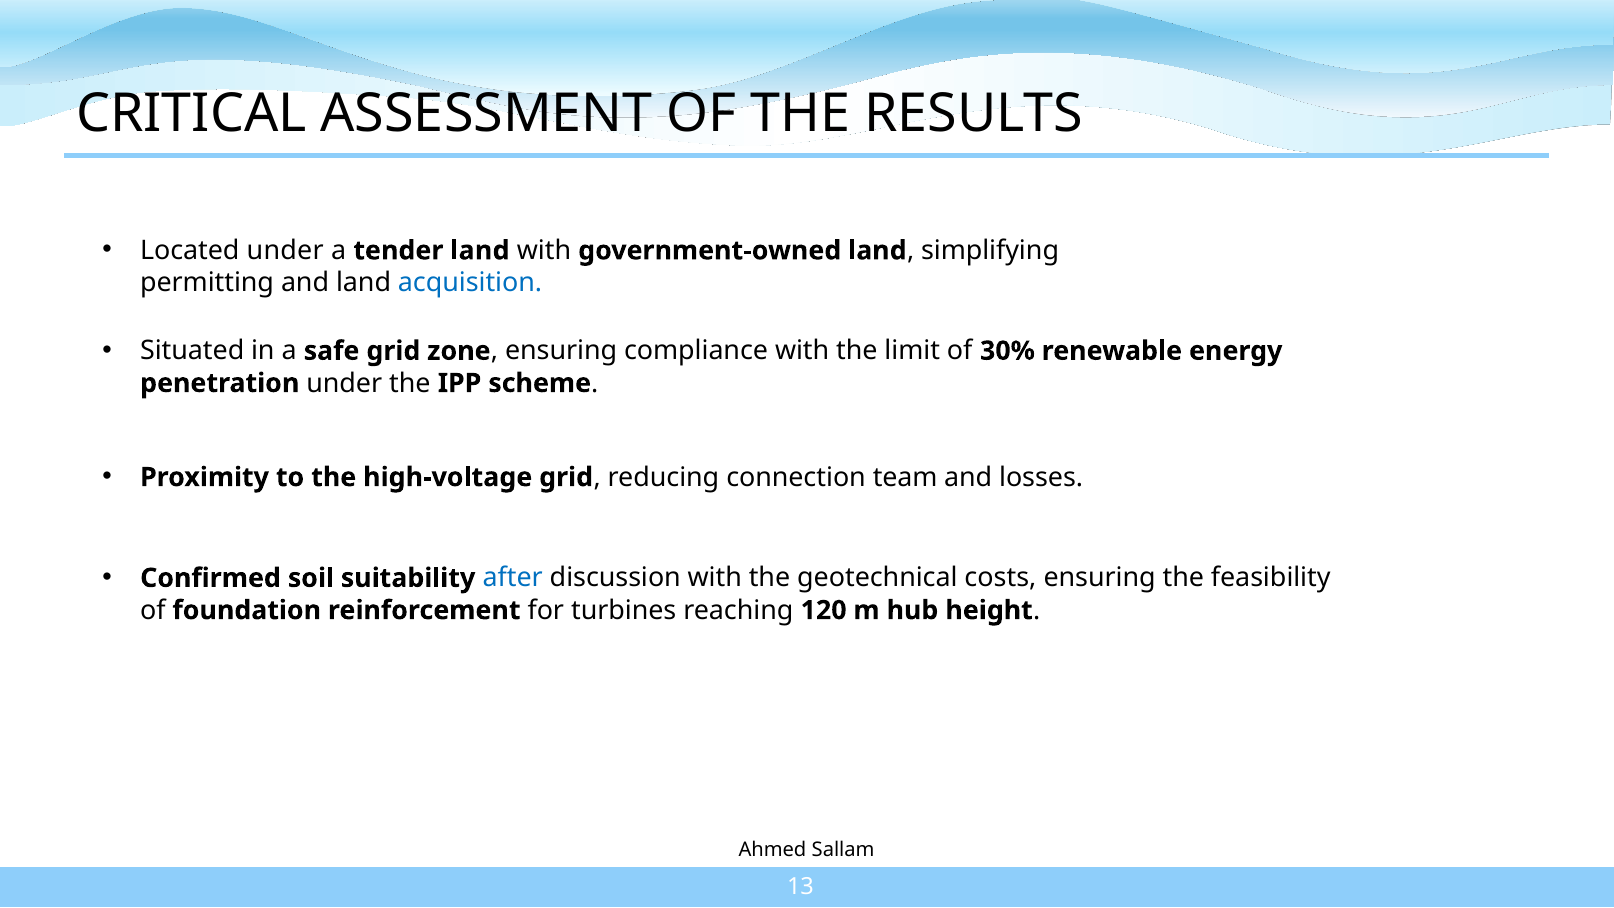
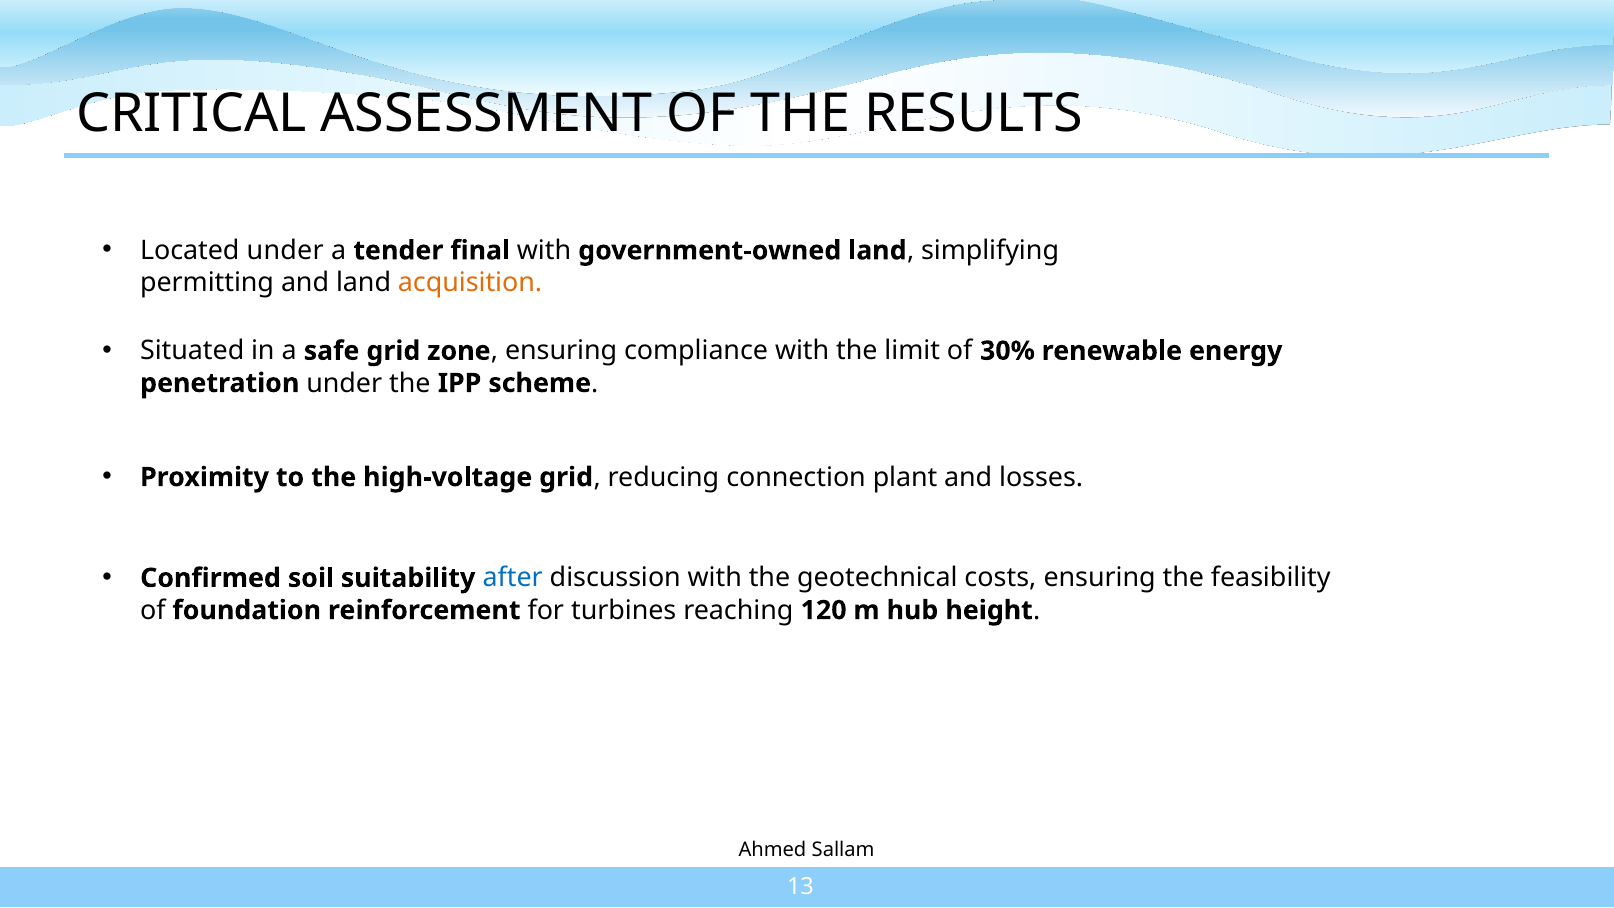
tender land: land -> final (480, 251)
acquisition colour: blue -> orange (470, 283)
team: team -> plant (905, 477)
